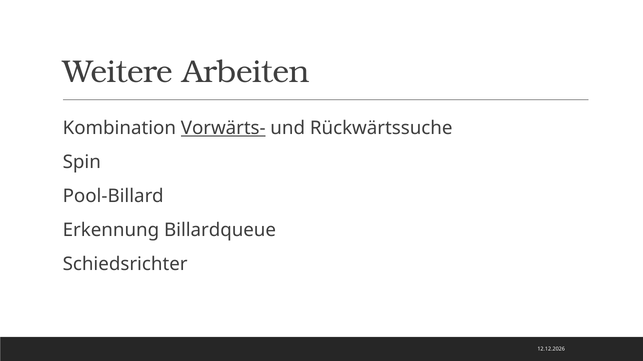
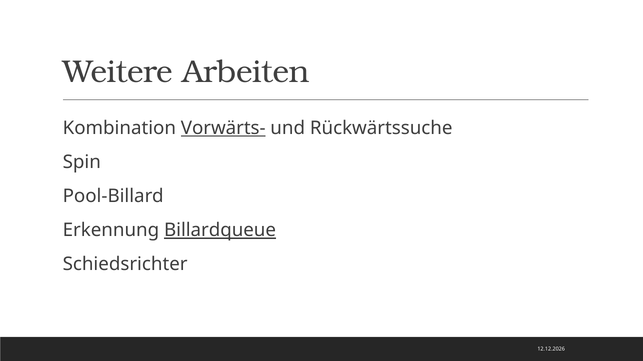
Billardqueue underline: none -> present (220, 231)
